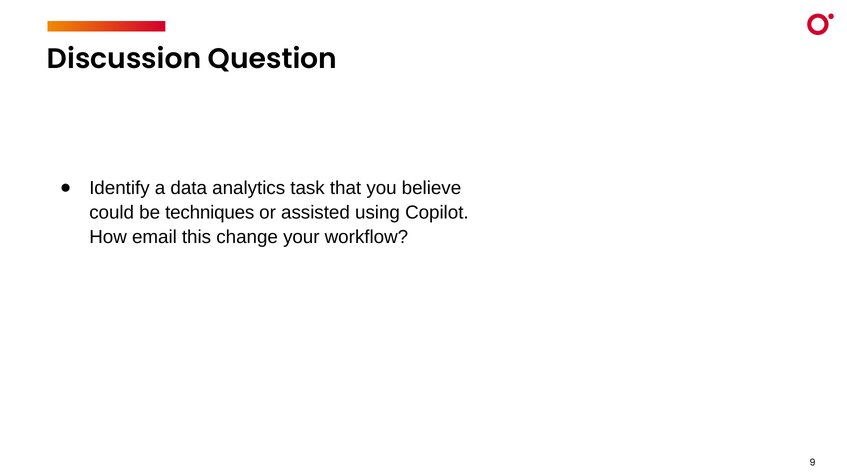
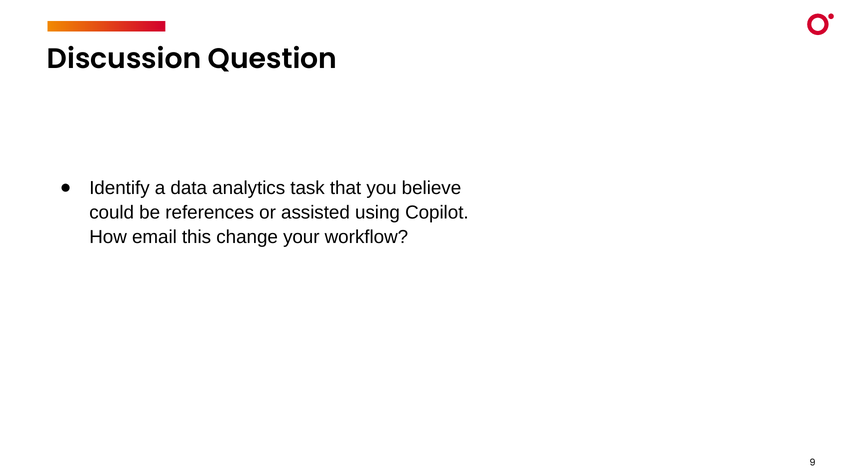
techniques: techniques -> references (210, 213)
